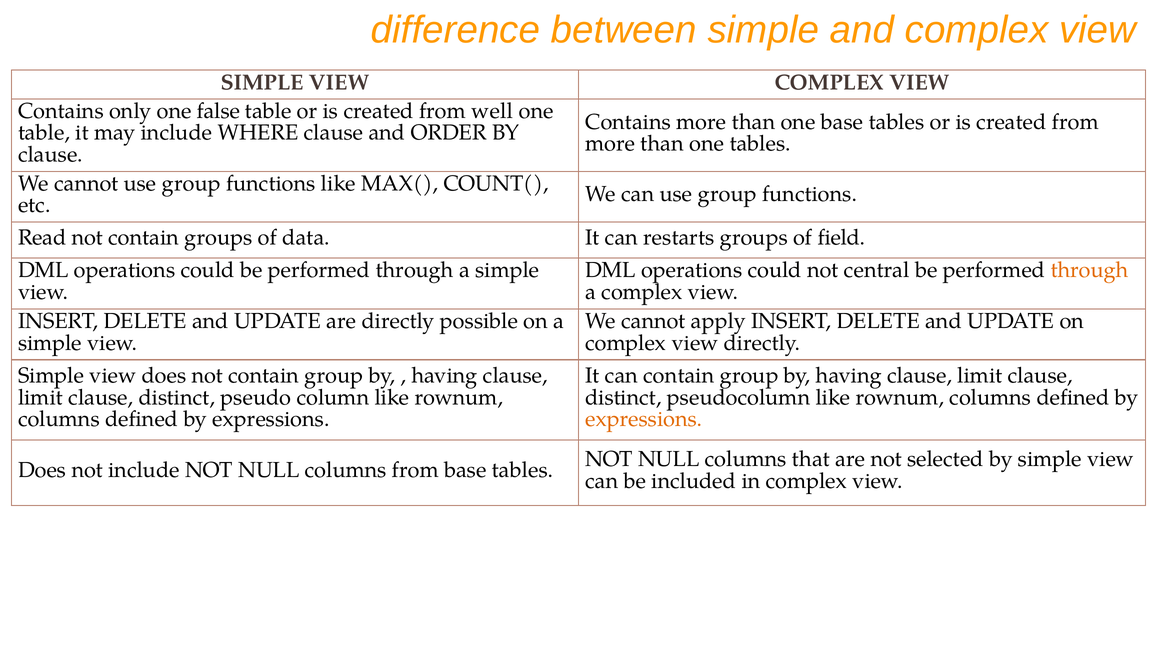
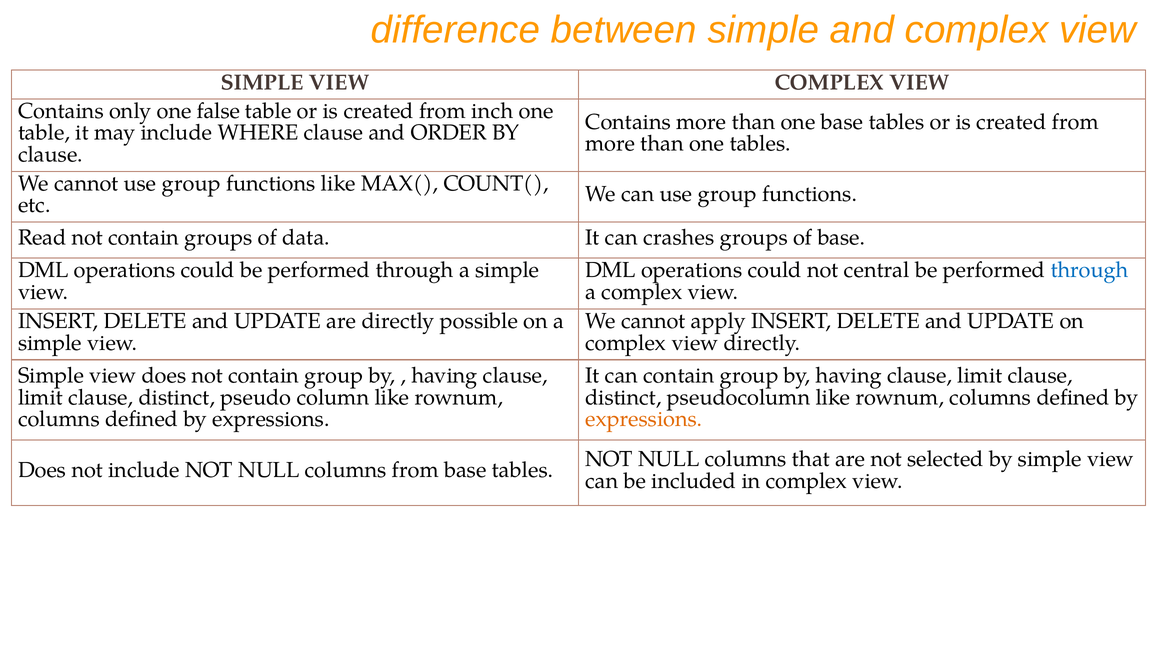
well: well -> inch (492, 111)
restarts: restarts -> crashes (679, 238)
of field: field -> base (841, 238)
through colour: orange -> blue (1090, 270)
